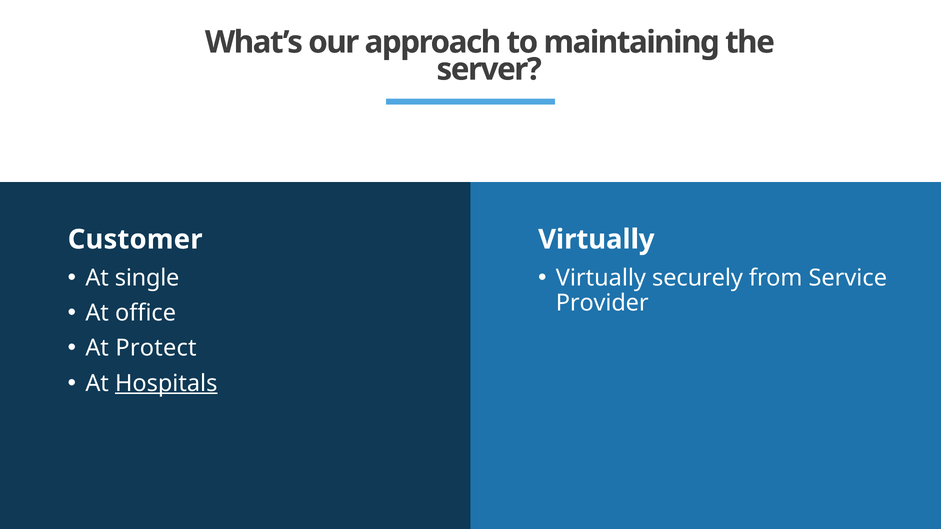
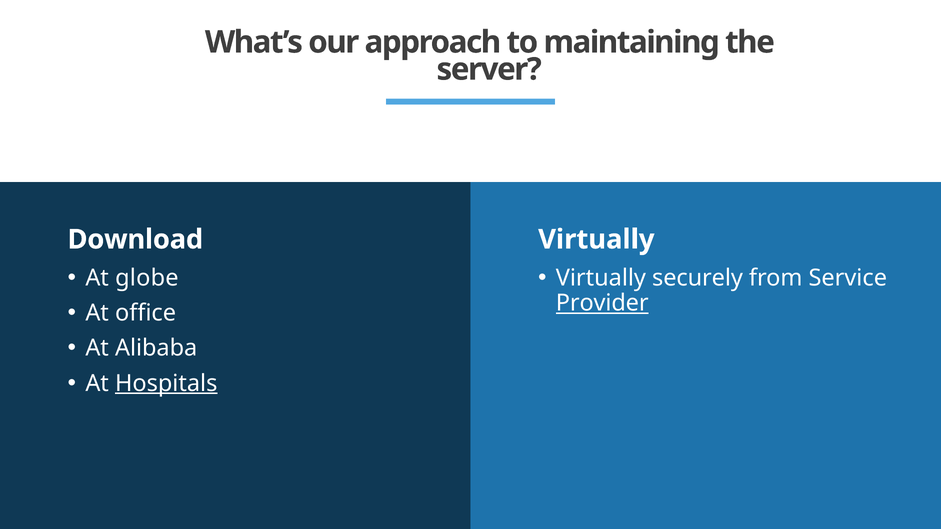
Customer: Customer -> Download (135, 240)
single: single -> globe (147, 278)
Provider underline: none -> present (602, 303)
Protect: Protect -> Alibaba (156, 348)
